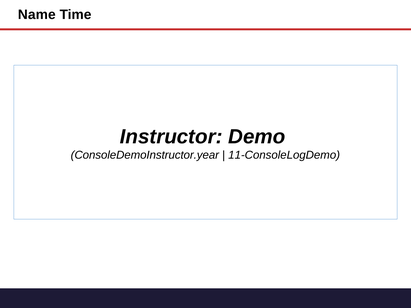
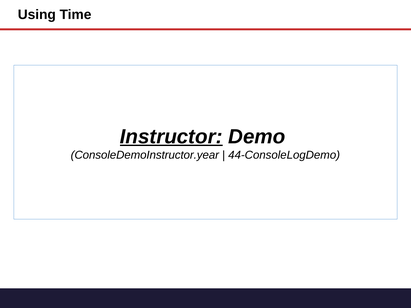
Name: Name -> Using (37, 15)
Instructor underline: none -> present (171, 137)
11-ConsoleLogDemo: 11-ConsoleLogDemo -> 44-ConsoleLogDemo (284, 155)
